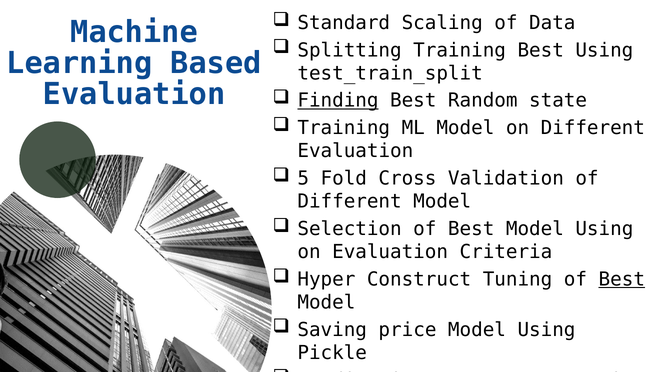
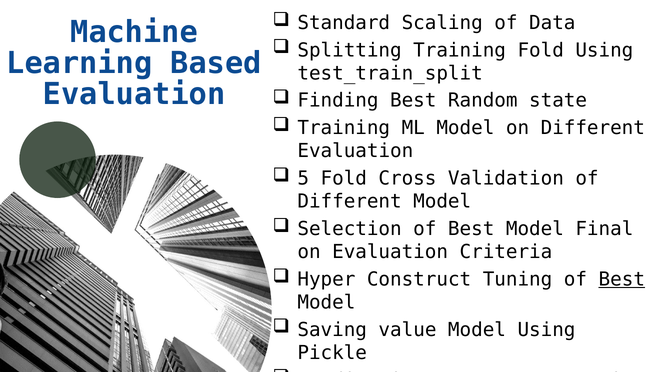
Training Best: Best -> Fold (541, 50)
Finding underline: present -> none (338, 101)
Best Model Using: Using -> Final (604, 229)
price: price -> value (407, 330)
